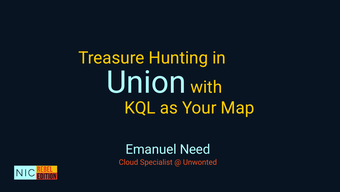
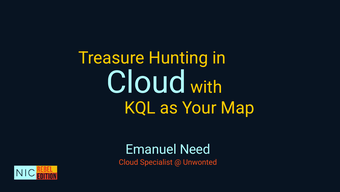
Union: Union -> Cloud (146, 82)
